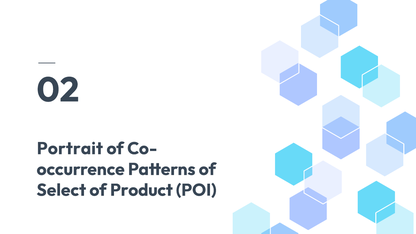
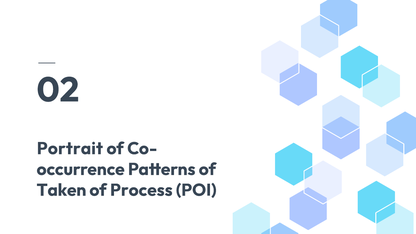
Select: Select -> Taken (61, 190)
Product: Product -> Process (141, 190)
